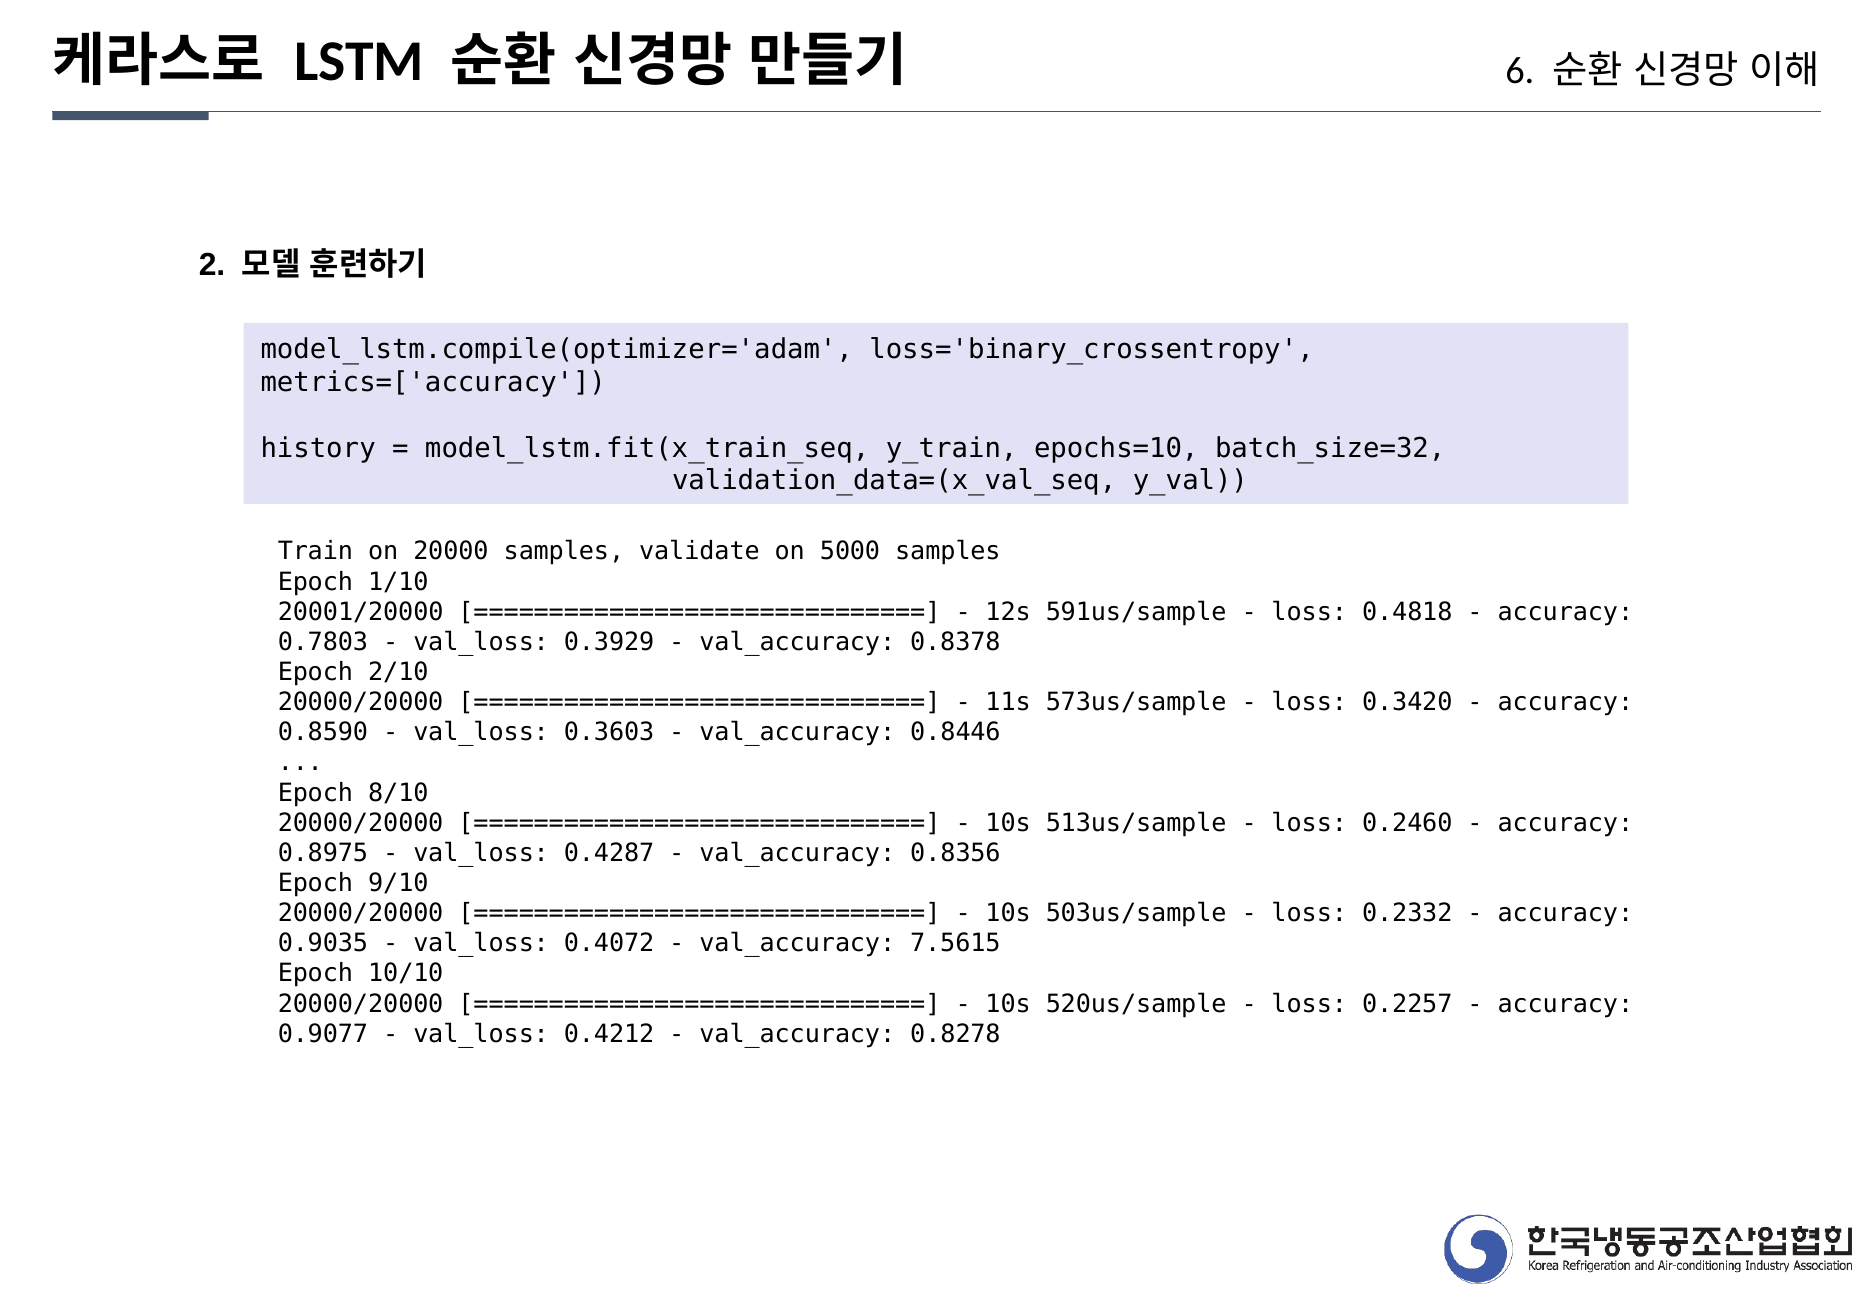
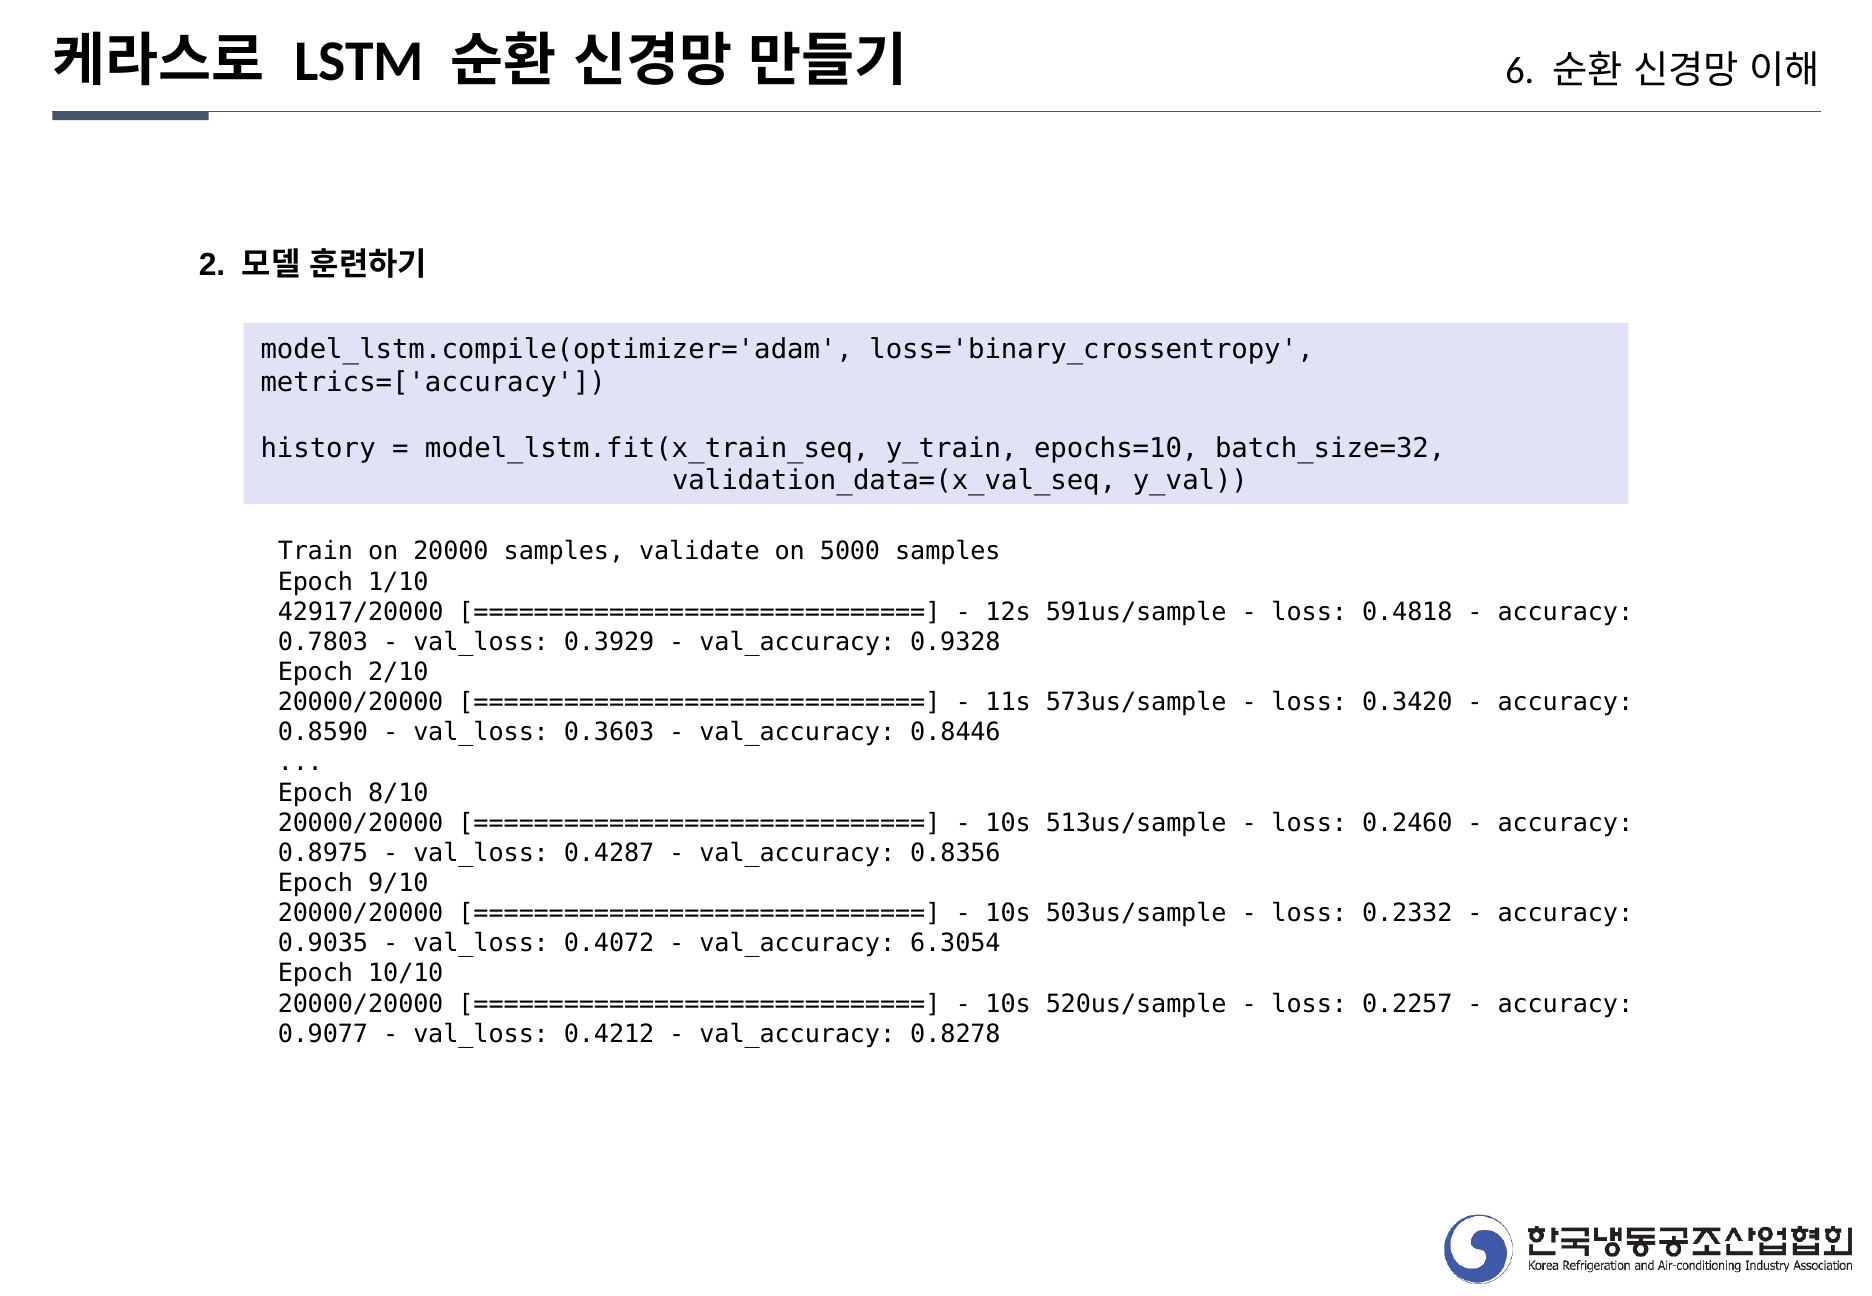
20001/20000: 20001/20000 -> 42917/20000 (361, 612)
0.8378: 0.8378 -> 0.9328 (955, 642)
7.5615: 7.5615 -> 6.3054 (955, 943)
